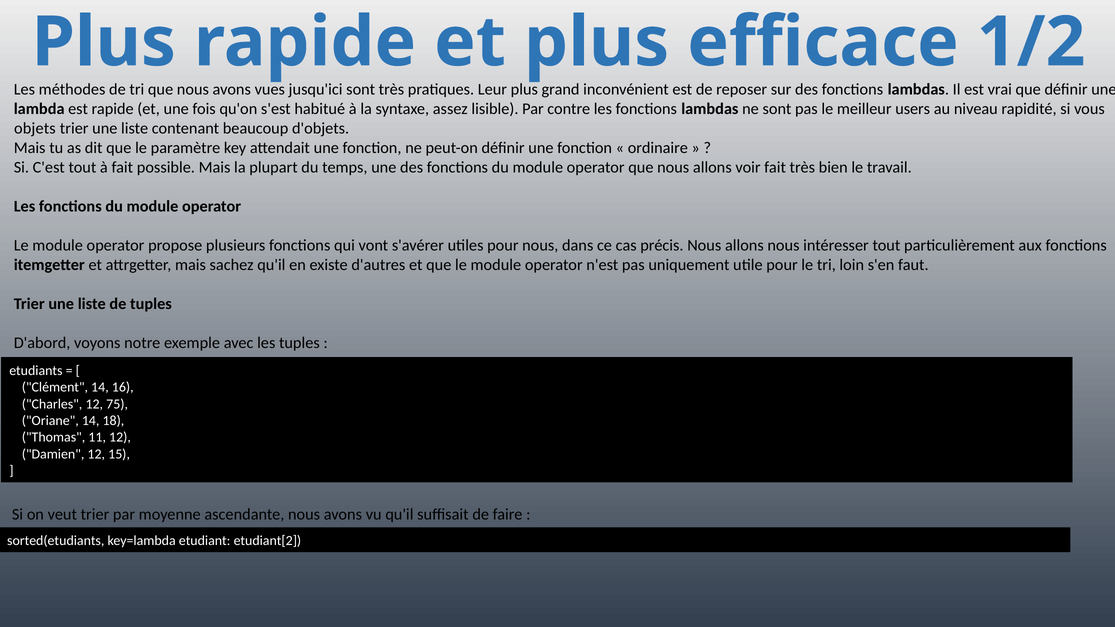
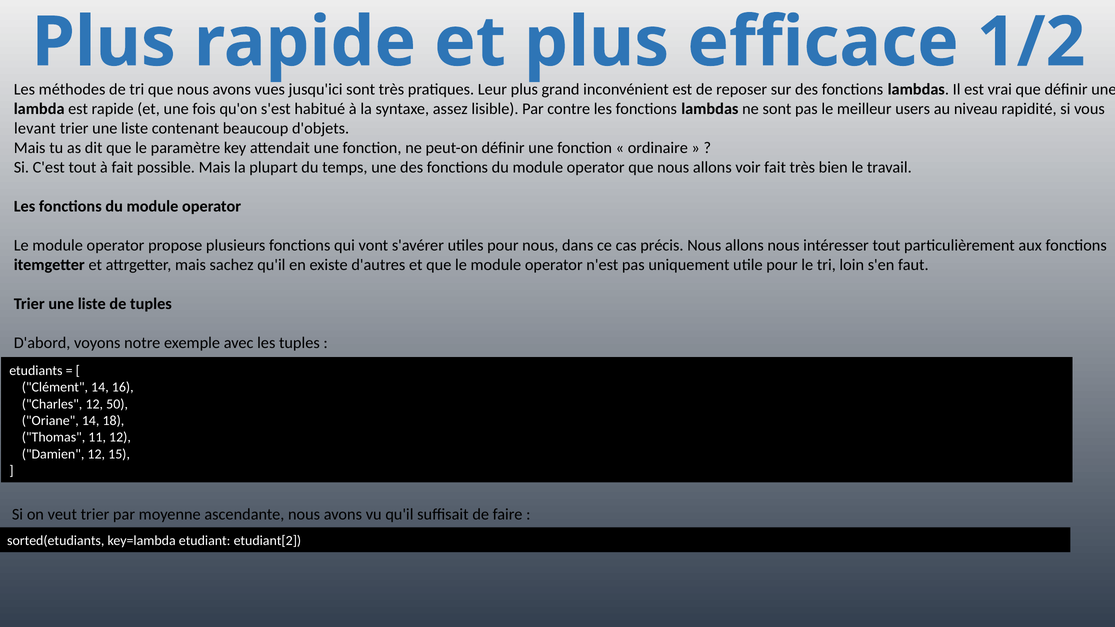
objets: objets -> levant (35, 128)
75: 75 -> 50 (117, 404)
